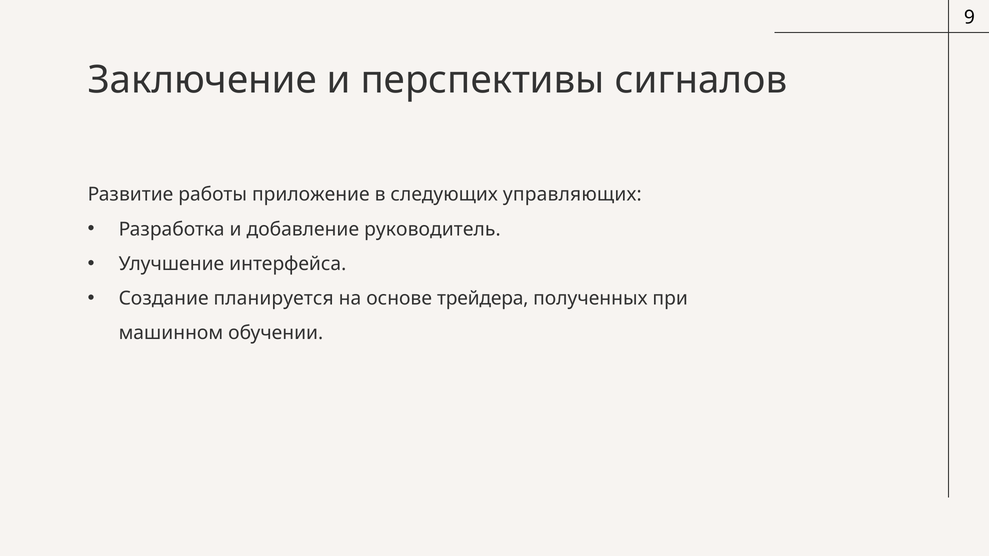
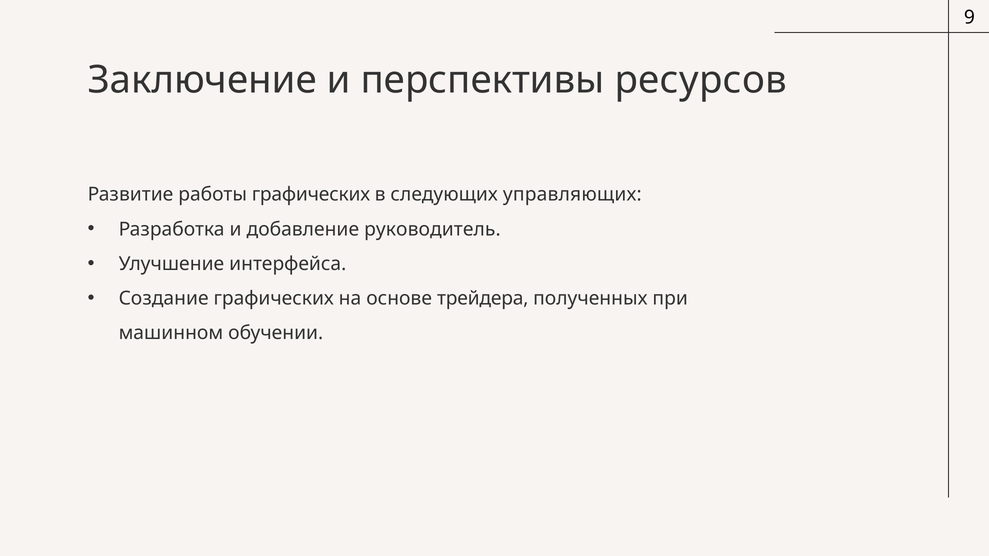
сигналов: сигналов -> ресурсов (701, 80)
работы приложение: приложение -> графических (311, 195)
Создание планируется: планируется -> графических (274, 299)
